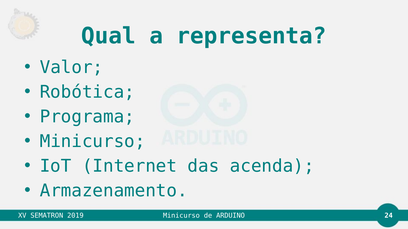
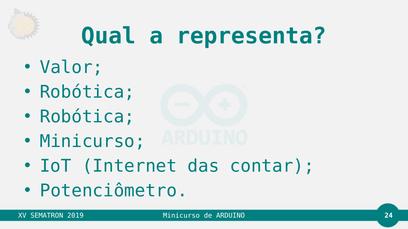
Programa: Programa -> Robótica (87, 117)
acenda: acenda -> contar (272, 166)
Armazenamento: Armazenamento -> Potenciômetro (114, 191)
